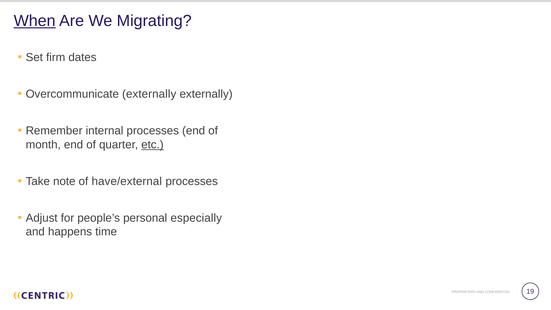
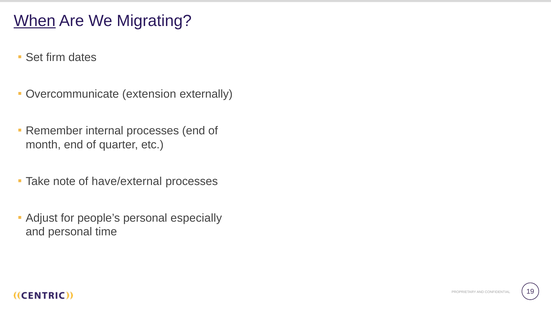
Overcommunicate externally: externally -> extension (149, 94)
etc underline: present -> none (152, 145)
and happens: happens -> personal (70, 232)
